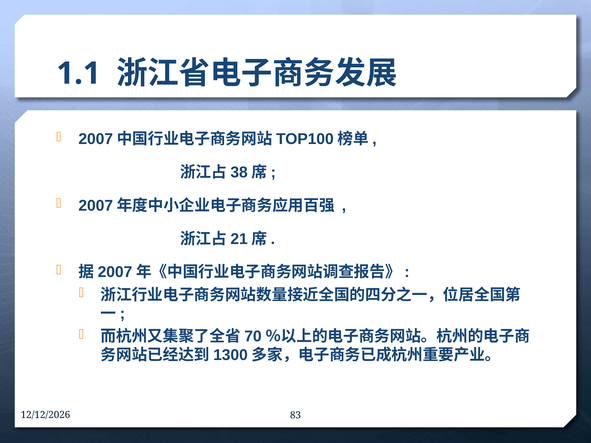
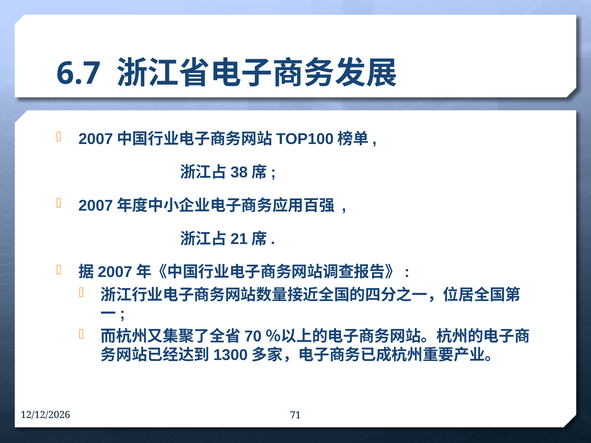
1.1: 1.1 -> 6.7 (79, 73)
83: 83 -> 71 (296, 416)
